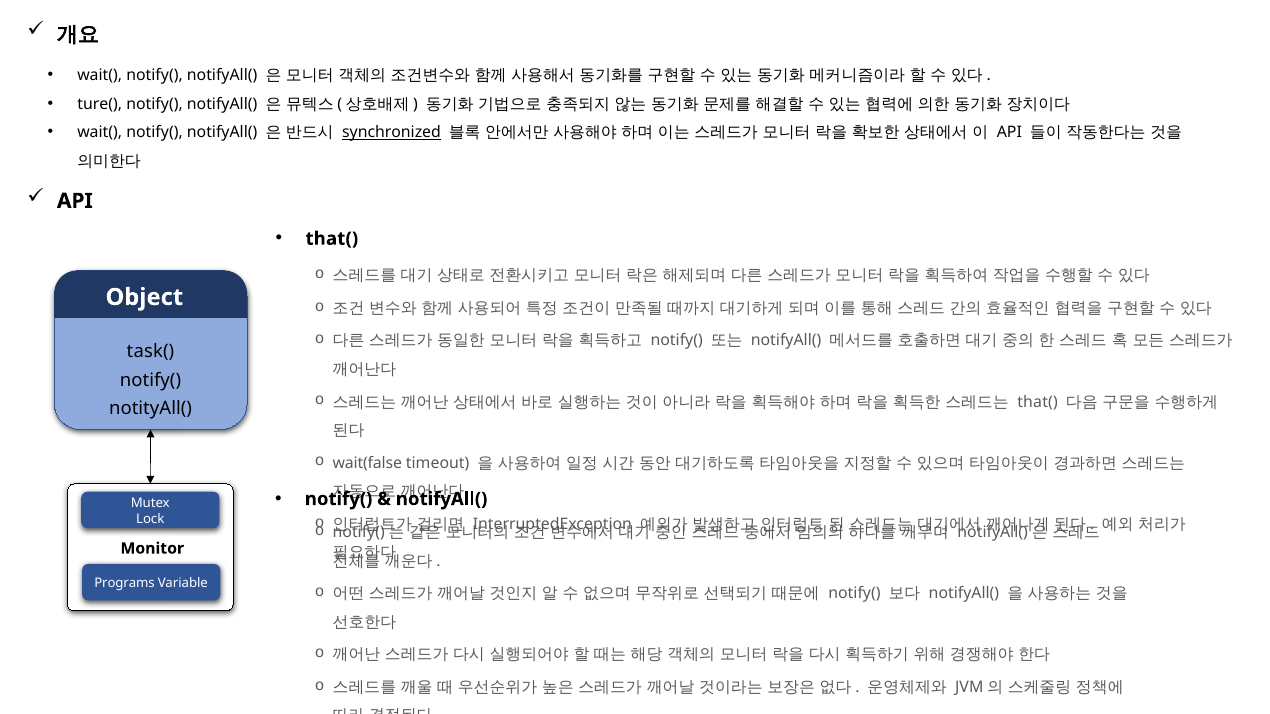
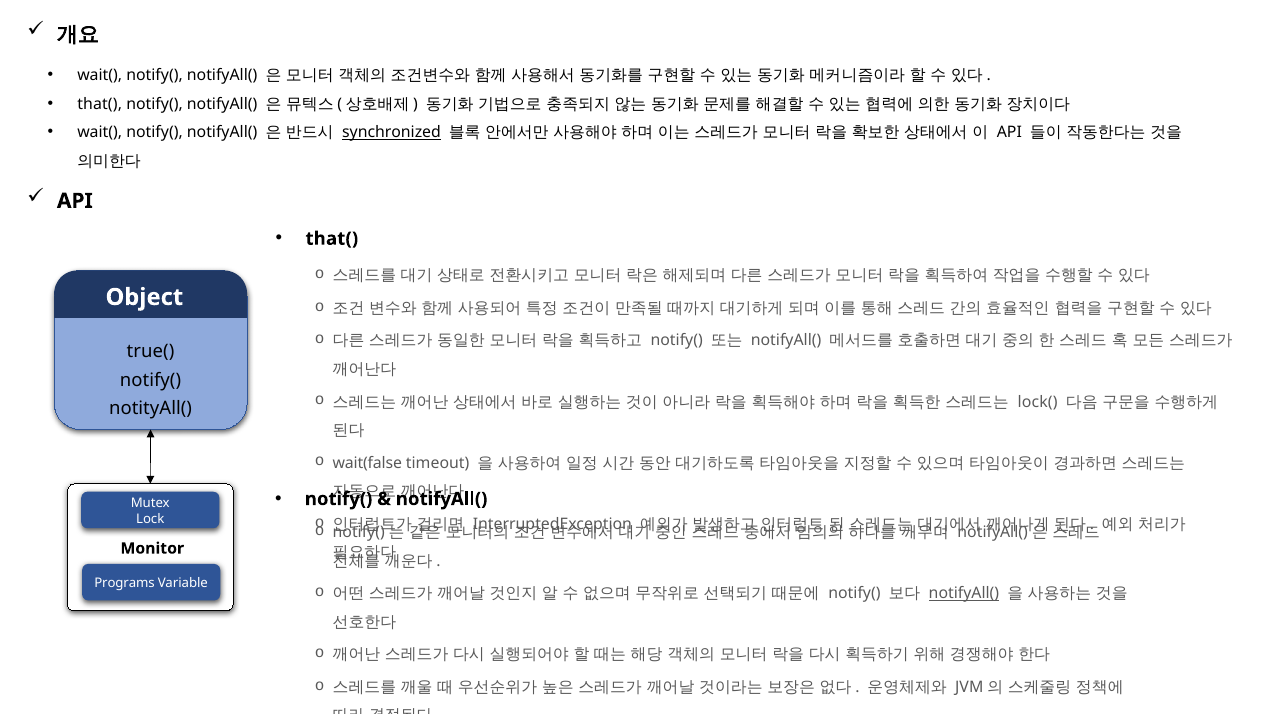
ture(: ture( -> that( (100, 104)
task(: task( -> true( (151, 351)
that(: that( -> lock( (1038, 402)
notifyAll( underline: none -> present (964, 594)
